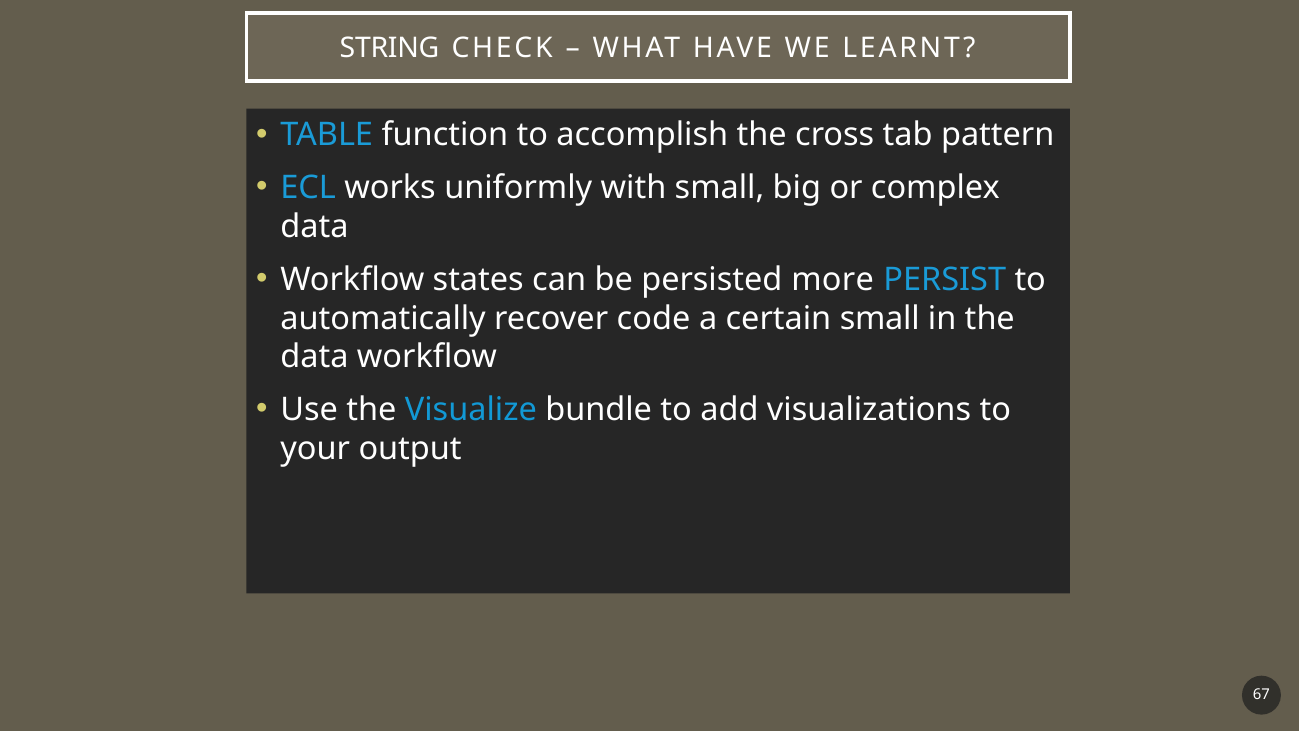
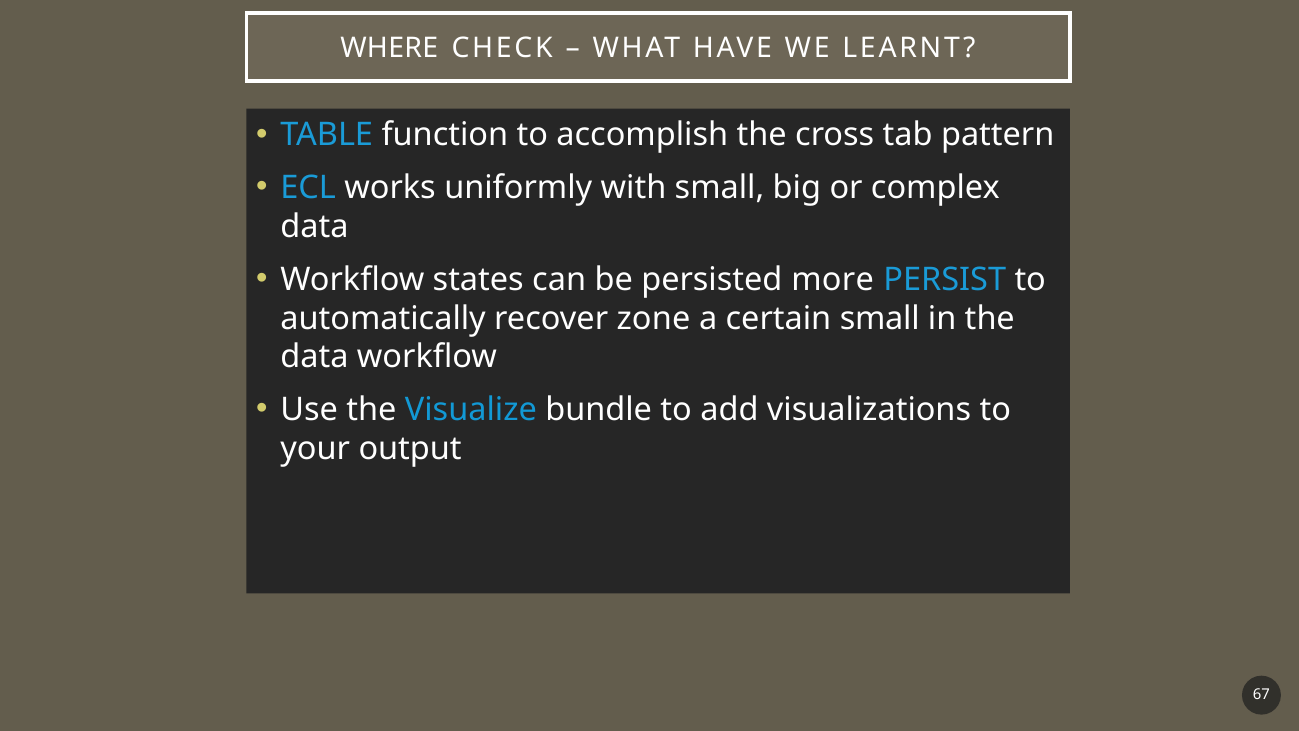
STRING: STRING -> WHERE (389, 48)
code: code -> zone (653, 318)
